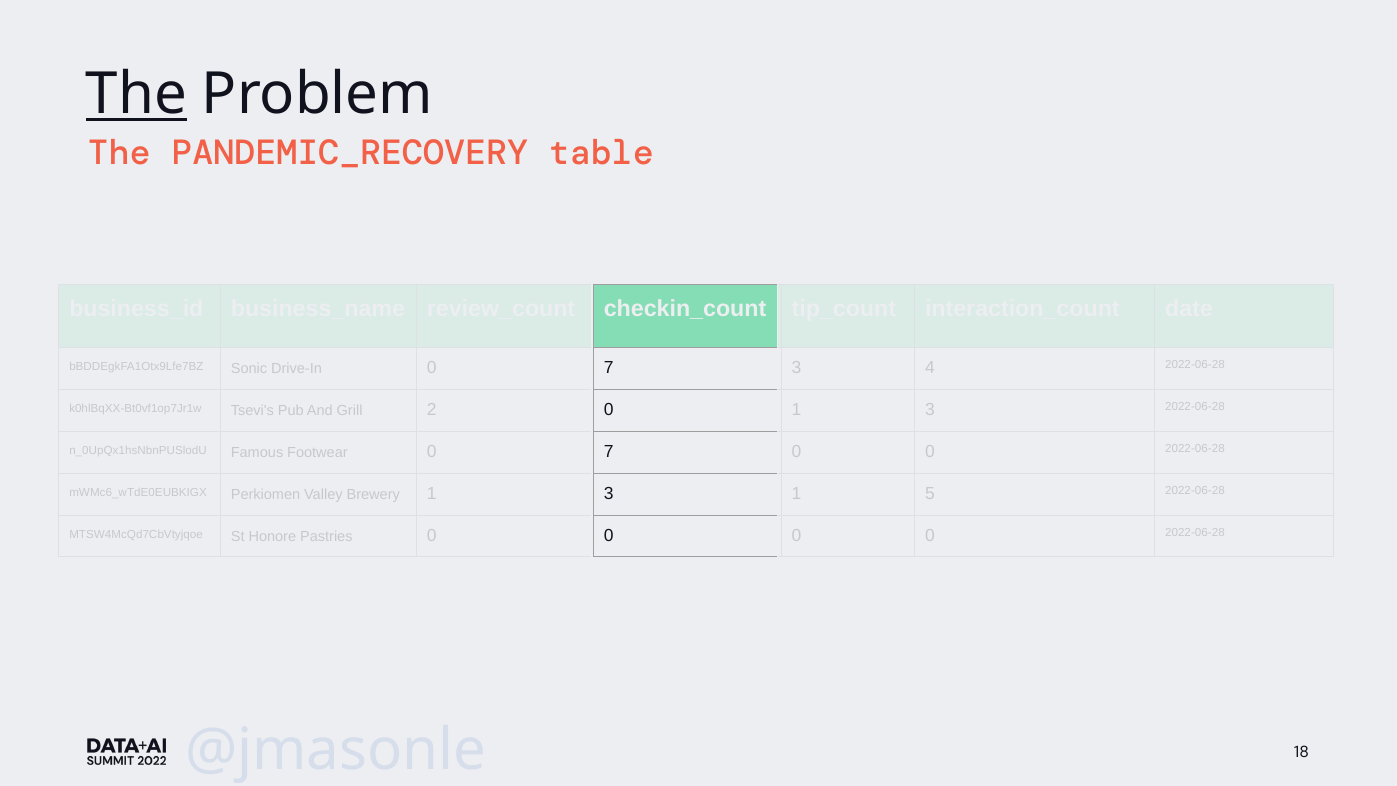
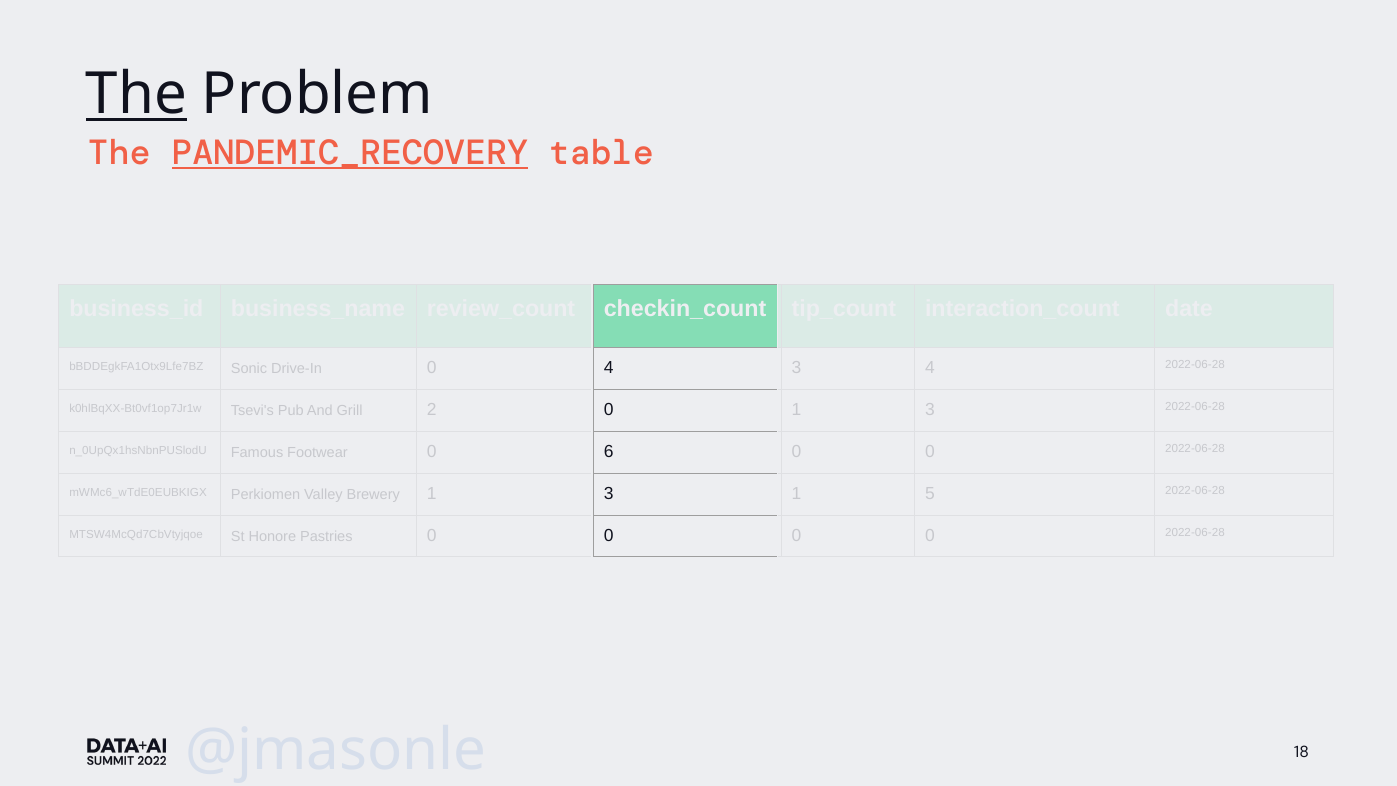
PANDEMIC_RECOVERY underline: none -> present (350, 153)
7: 7 -> 4 (609, 368)
7: 7 -> 6 (609, 452)
